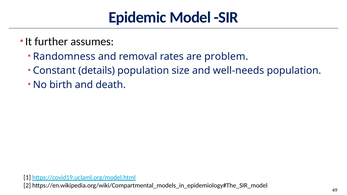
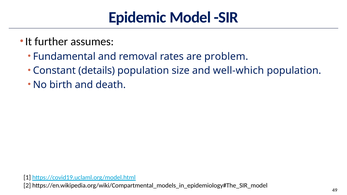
Randomness: Randomness -> Fundamental (64, 57)
well-needs: well-needs -> well-which (238, 71)
